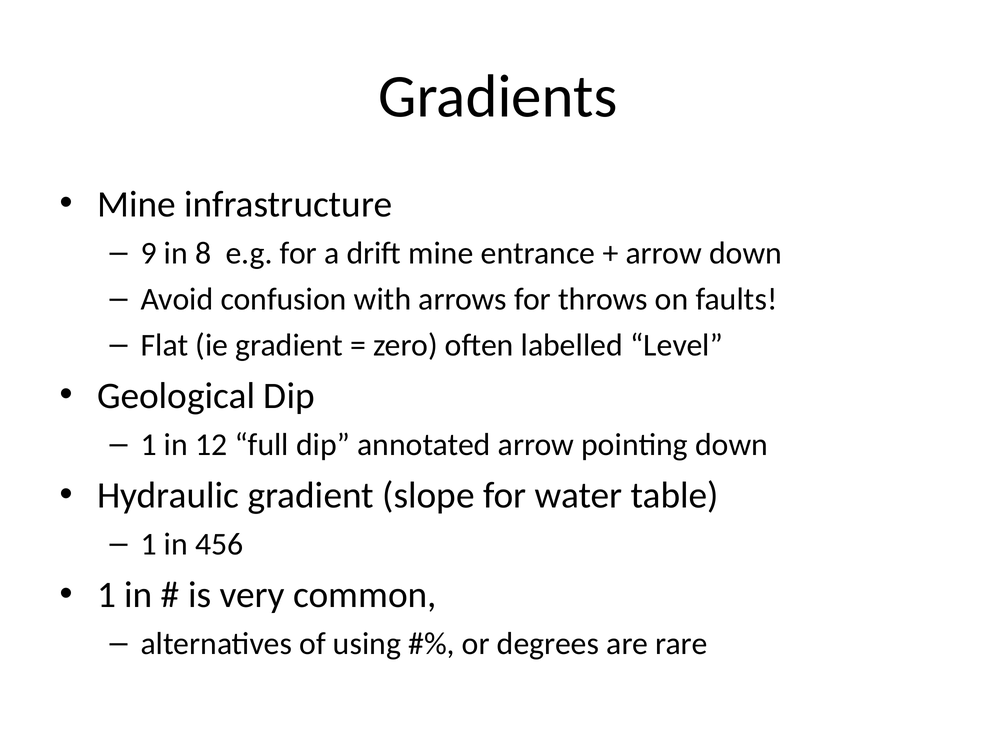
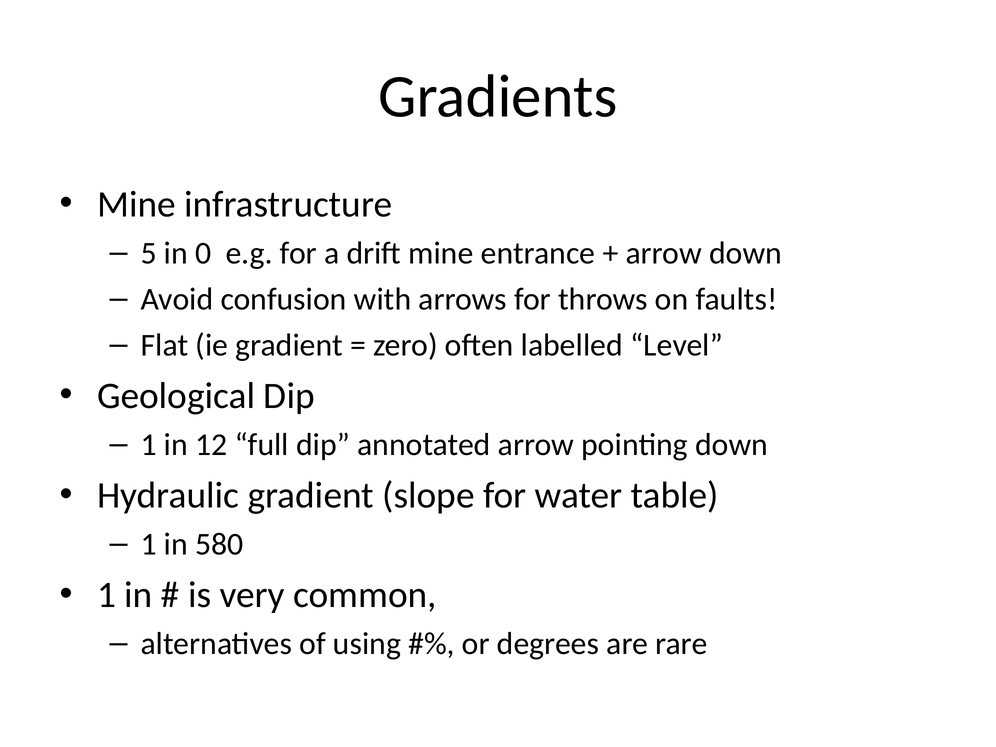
9: 9 -> 5 (149, 253)
8: 8 -> 0 (203, 253)
456: 456 -> 580 (219, 544)
